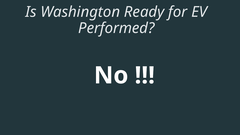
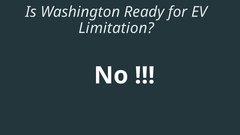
Performed: Performed -> Limitation (116, 28)
